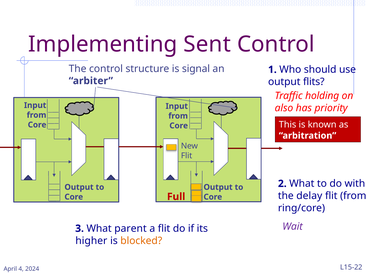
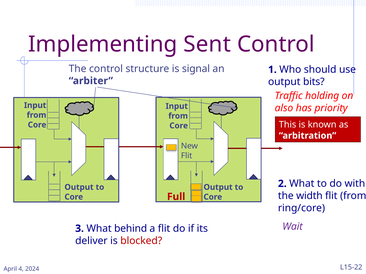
flits: flits -> bits (314, 82)
delay: delay -> width (309, 196)
parent: parent -> behind (131, 229)
higher: higher -> deliver (91, 241)
blocked colour: orange -> red (141, 241)
